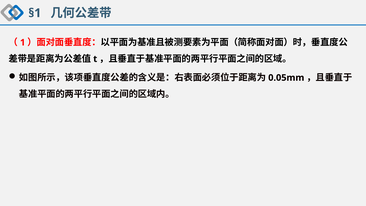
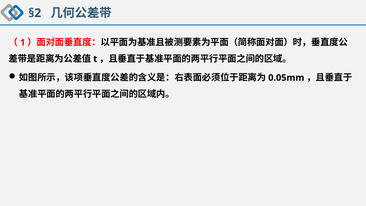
§1: §1 -> §2 (35, 13)
